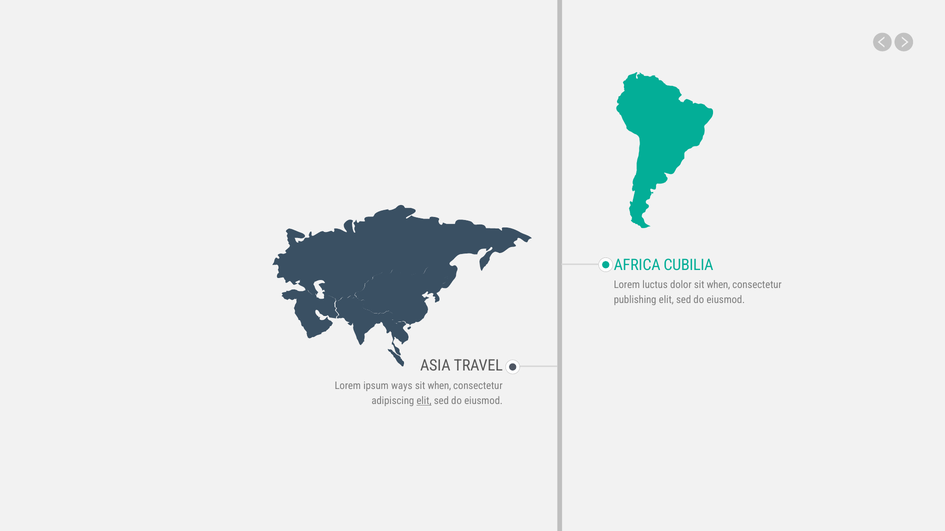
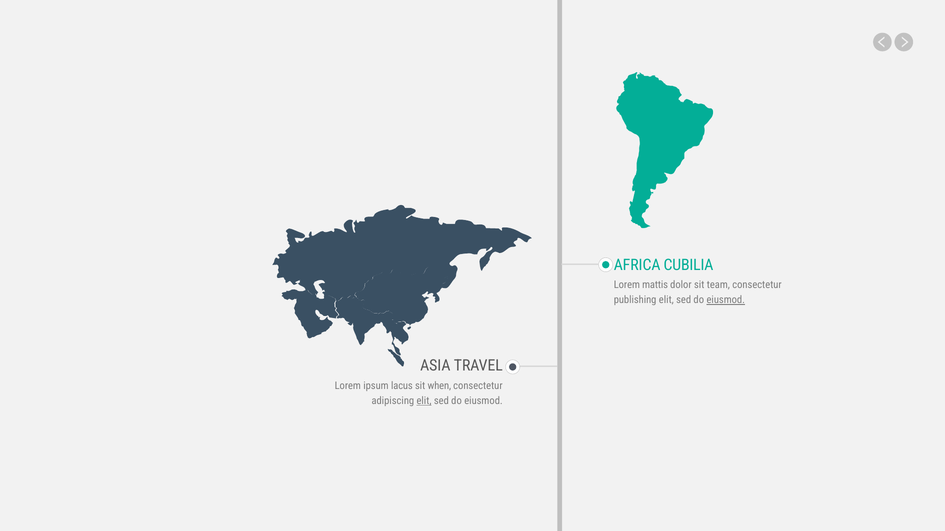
luctus: luctus -> mattis (655, 285)
dolor sit when: when -> team (718, 285)
eiusmod underline: none -> present (726, 300)
ways: ways -> lacus (402, 386)
